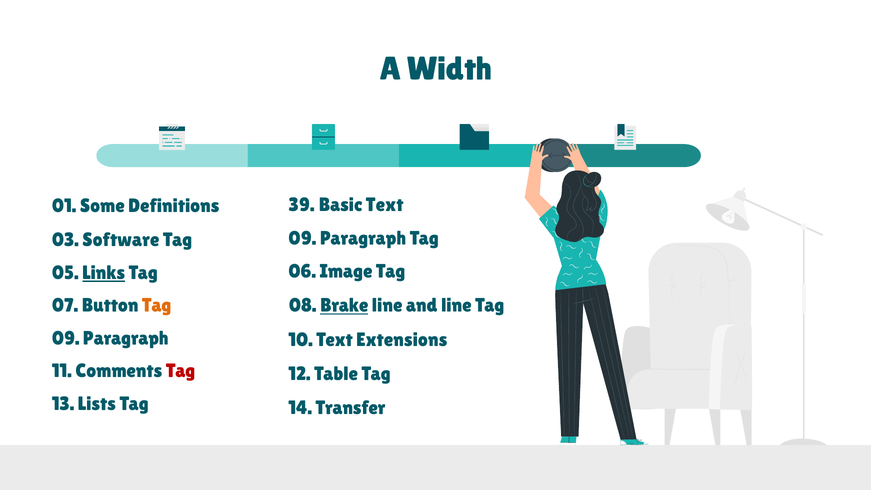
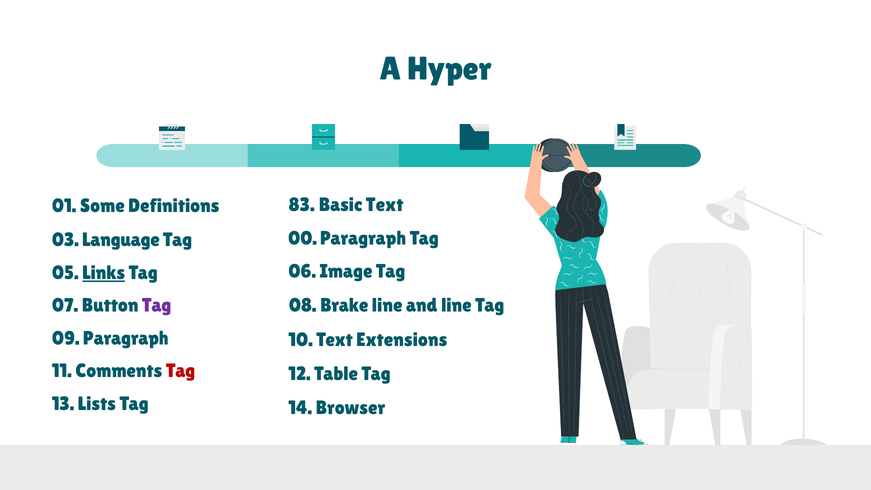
Width: Width -> Hyper (449, 69)
39: 39 -> 83 (302, 205)
Software: Software -> Language (121, 240)
09: 09 -> 00 (302, 239)
Tag colour: orange -> purple (157, 306)
Brake underline: present -> none (344, 306)
Transfer: Transfer -> Browser (350, 408)
